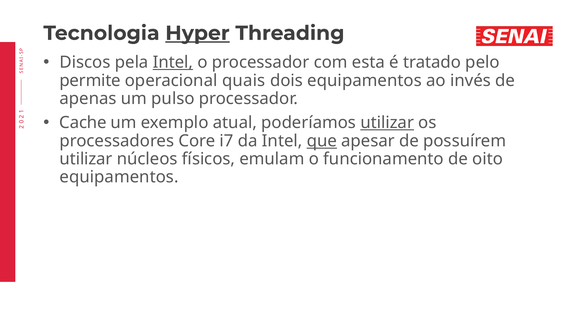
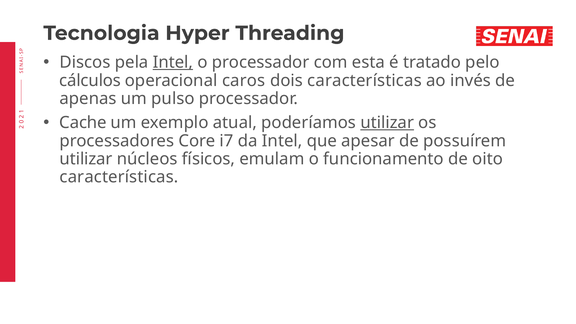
Hyper underline: present -> none (197, 33)
permite: permite -> cálculos (90, 80)
quais: quais -> caros (244, 80)
dois equipamentos: equipamentos -> características (365, 80)
que underline: present -> none (322, 141)
equipamentos: equipamentos -> características (119, 177)
